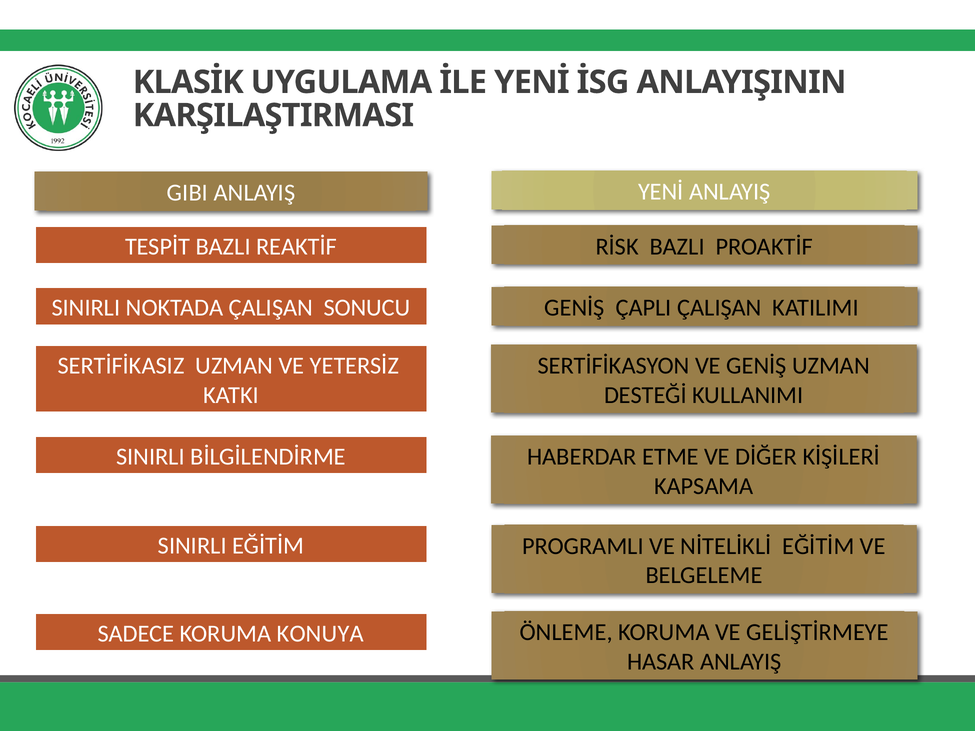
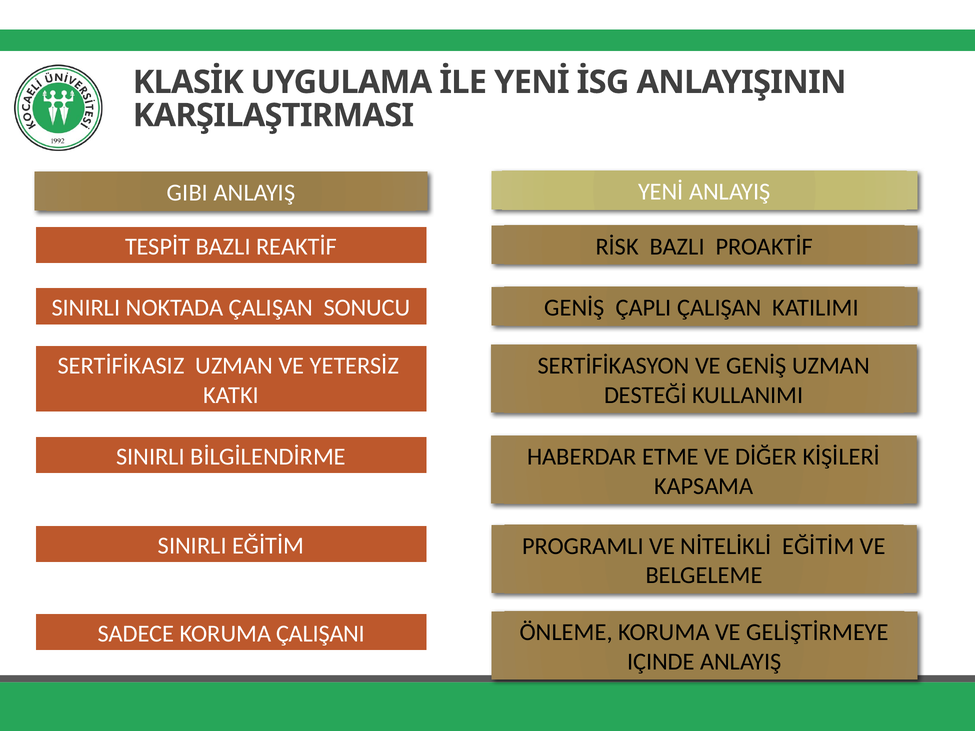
KONUYA: KONUYA -> ÇALIŞANI (321, 634)
HASAR: HASAR -> IÇINDE (661, 662)
